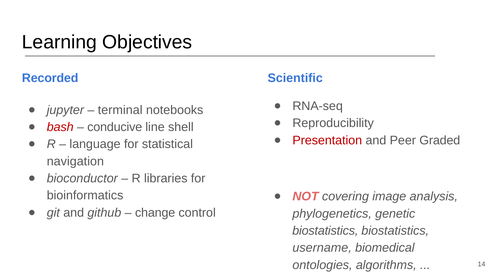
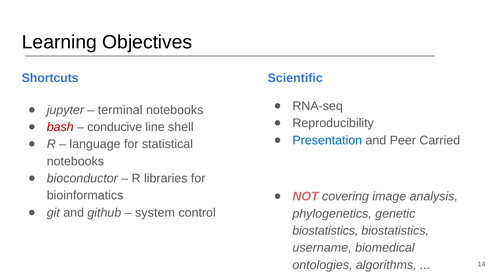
Recorded: Recorded -> Shortcuts (50, 78)
Presentation colour: red -> blue (327, 141)
Graded: Graded -> Carried (440, 141)
navigation: navigation -> notebooks (75, 162)
change: change -> system (155, 213)
